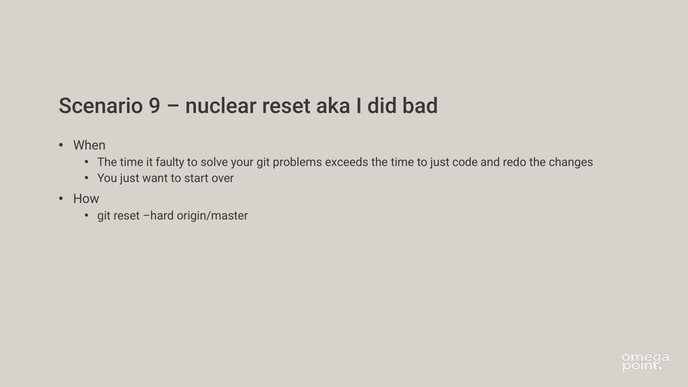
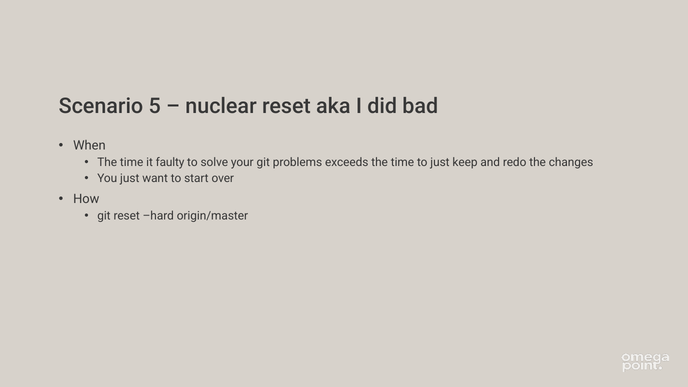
9: 9 -> 5 (155, 106)
code: code -> keep (465, 162)
